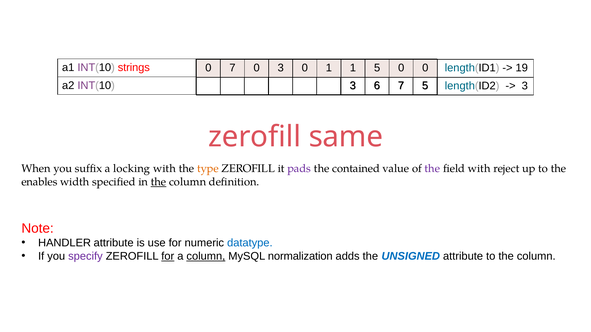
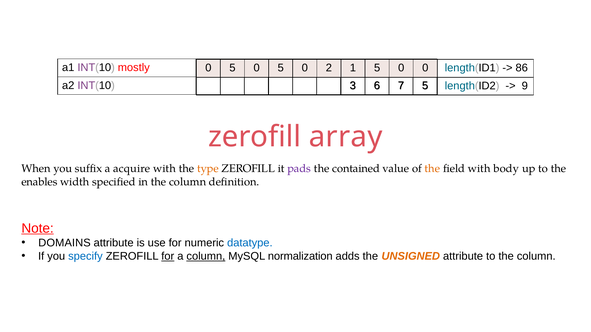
strings: strings -> mostly (134, 68)
7: 7 -> 5 (232, 68)
3: 3 -> 5 (281, 68)
0 1: 1 -> 2 (329, 68)
19: 19 -> 86 (522, 68)
3: 3 -> 9 (525, 86)
same: same -> array (346, 137)
locking: locking -> acquire (132, 169)
the colour: purple -> orange (432, 169)
reject: reject -> body (506, 169)
the underline: present -> none (159, 182)
Note underline: none -> present (38, 229)
HANDLER: HANDLER -> DOMAINS (64, 243)
specify colour: purple -> blue (85, 256)
UNSIGNED colour: blue -> orange (411, 256)
